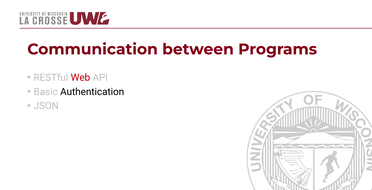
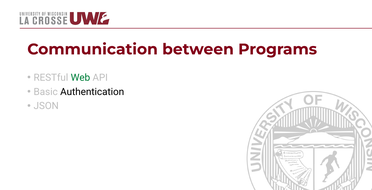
Web colour: red -> green (80, 78)
